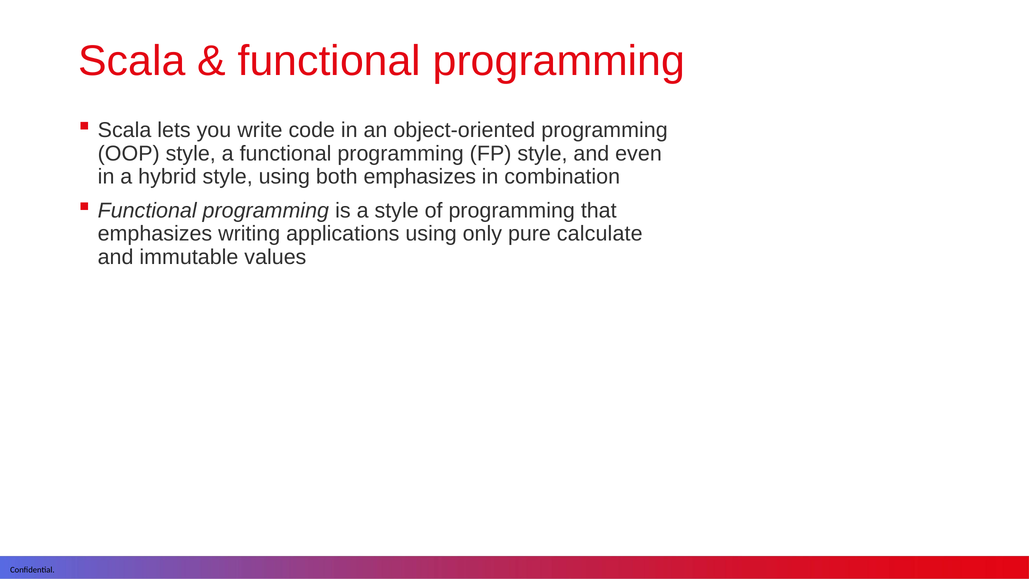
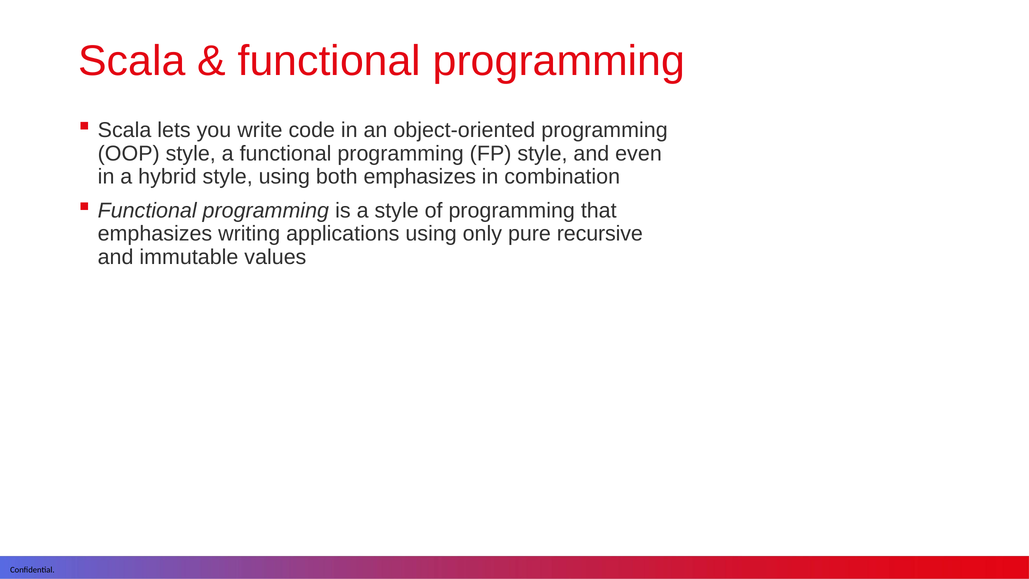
calculate: calculate -> recursive (600, 234)
